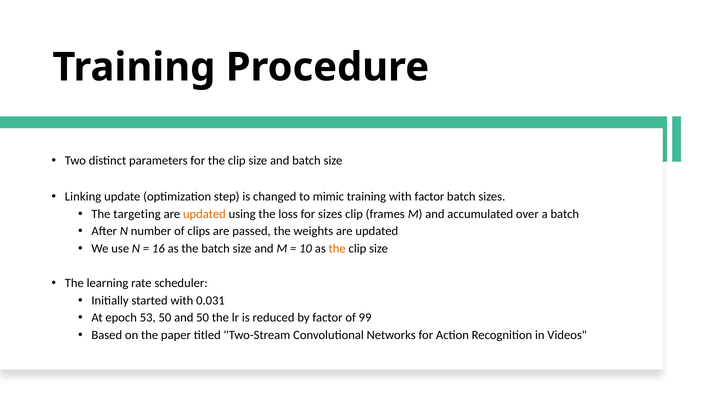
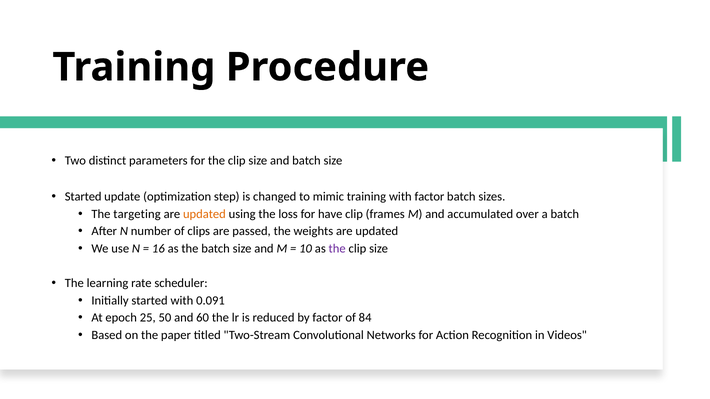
Linking: Linking -> Started (83, 197)
for sizes: sizes -> have (330, 214)
the colour: orange -> purple (337, 249)
0.031: 0.031 -> 0.091 (210, 301)
53: 53 -> 25 (148, 318)
and 50: 50 -> 60 (203, 318)
99: 99 -> 84 (365, 318)
